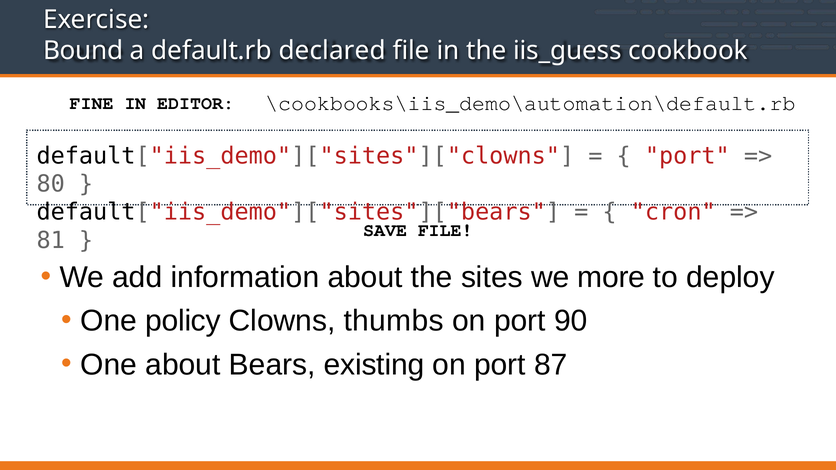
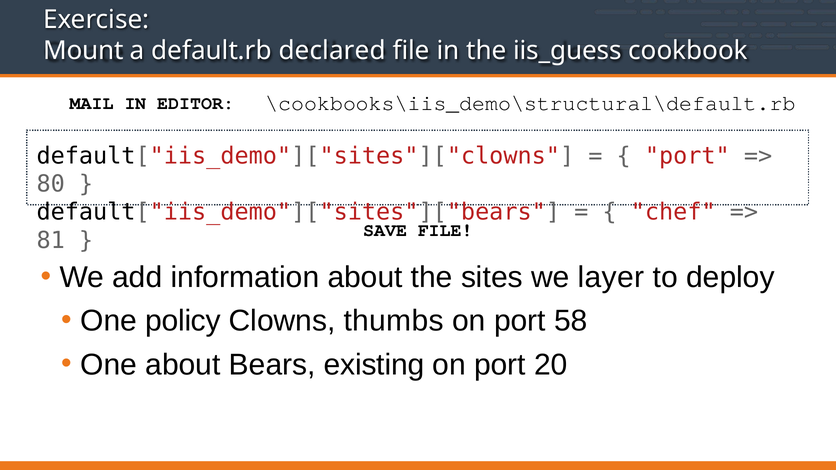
Bound: Bound -> Mount (83, 51)
FINE: FINE -> MAIL (92, 103)
\cookbooks\iis_demo\automation\default.rb: \cookbooks\iis_demo\automation\default.rb -> \cookbooks\iis_demo\structural\default.rb (531, 103)
cron: cron -> chef (673, 212)
more: more -> layer (611, 277)
90: 90 -> 58 (571, 321)
87: 87 -> 20 (551, 365)
